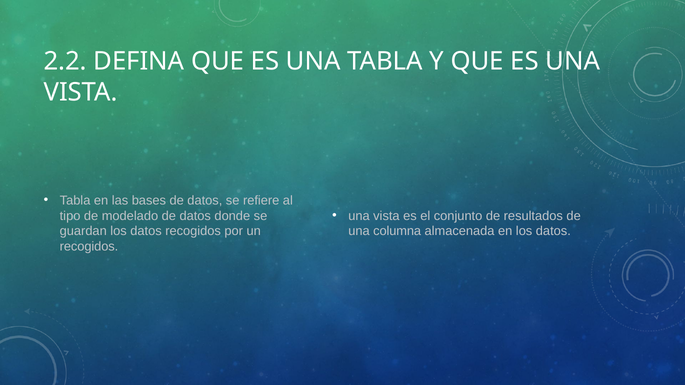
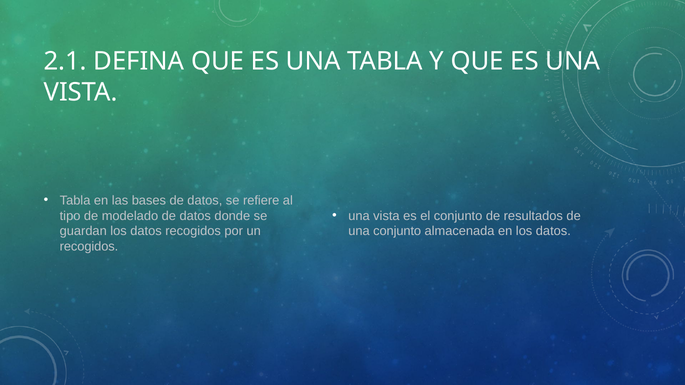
2.2: 2.2 -> 2.1 (65, 62)
una columna: columna -> conjunto (397, 231)
